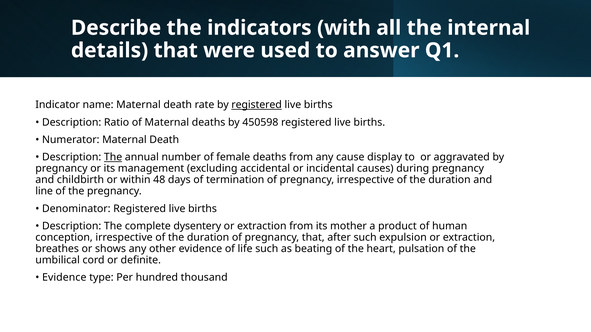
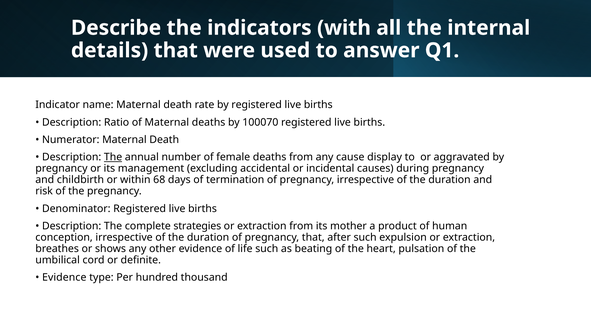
registered underline: present -> none (257, 105)
450598: 450598 -> 100070 (260, 122)
48: 48 -> 68 (159, 180)
line: line -> risk (44, 191)
dysentery: dysentery -> strategies (197, 226)
